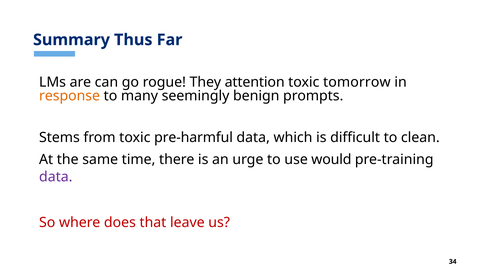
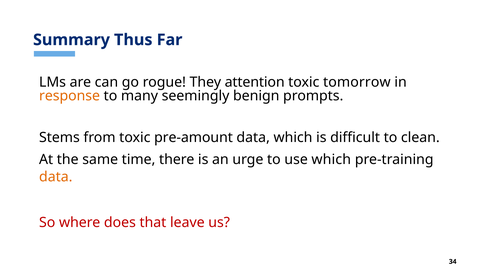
pre-harmful: pre-harmful -> pre-amount (193, 138)
use would: would -> which (331, 160)
data colour: purple -> orange (56, 177)
